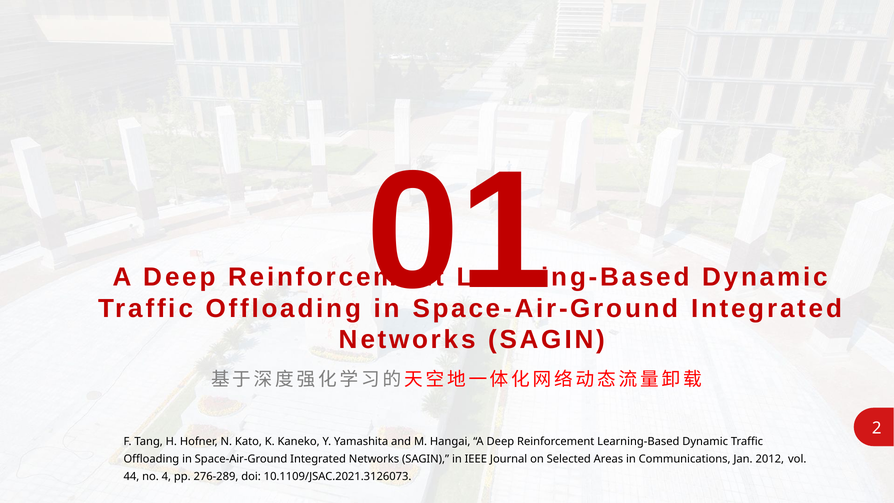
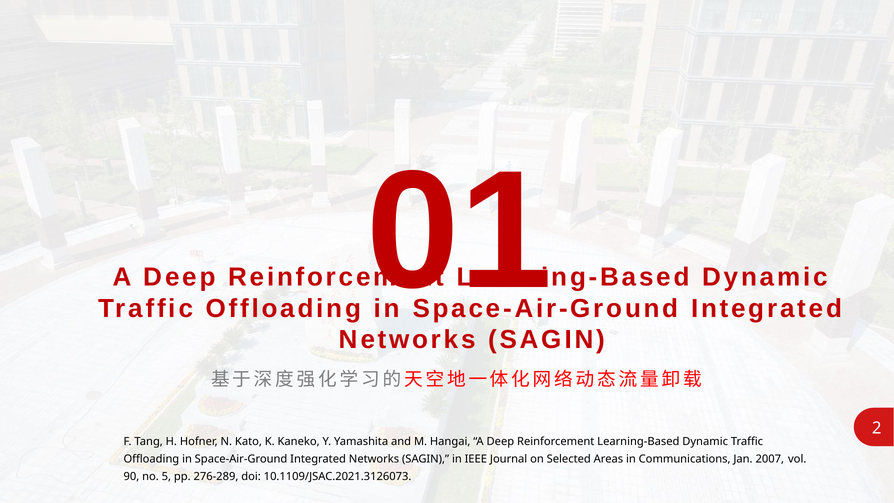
2012: 2012 -> 2007 (770, 459)
44: 44 -> 90 (131, 476)
4: 4 -> 5 (166, 476)
